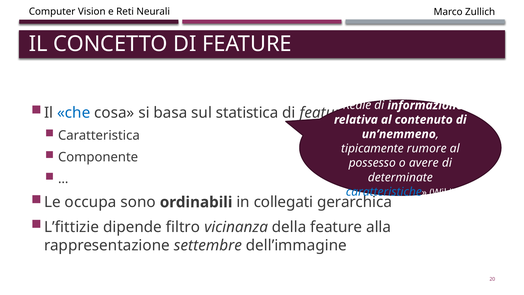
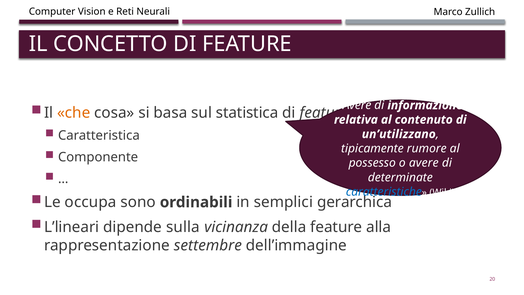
Reale: Reale -> Avere (357, 105)
che colour: blue -> orange (74, 113)
un’nemmeno: un’nemmeno -> un’utilizzano (399, 134)
collegati: collegati -> semplici (283, 202)
L’fittizie: L’fittizie -> L’lineari (72, 227)
filtro: filtro -> sulla (183, 227)
